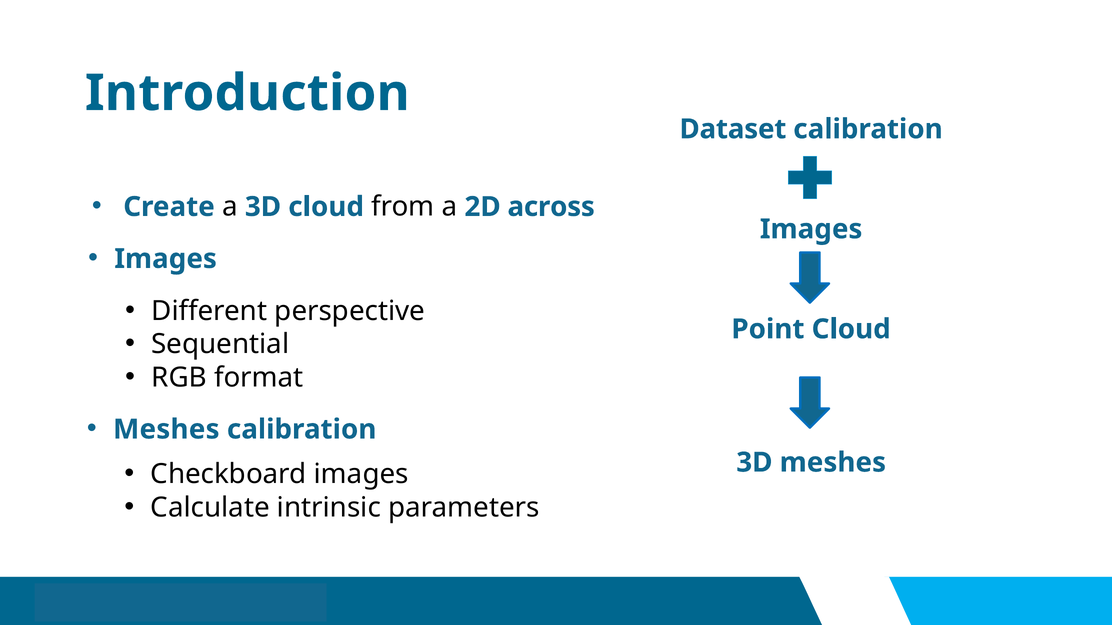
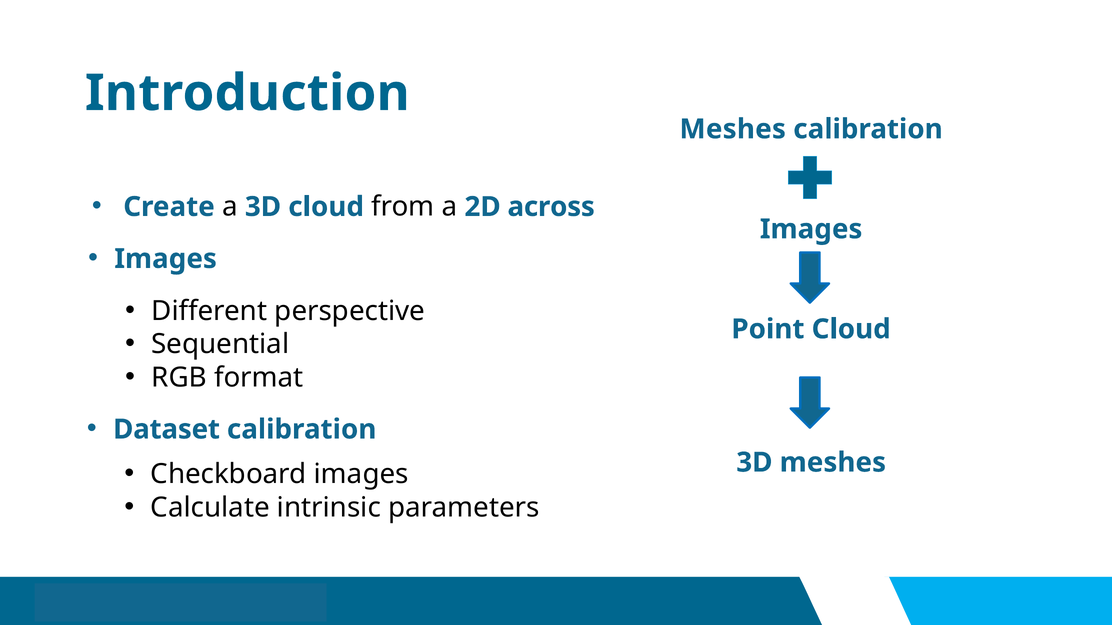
Dataset: Dataset -> Meshes (733, 129)
Meshes: Meshes -> Dataset (167, 430)
